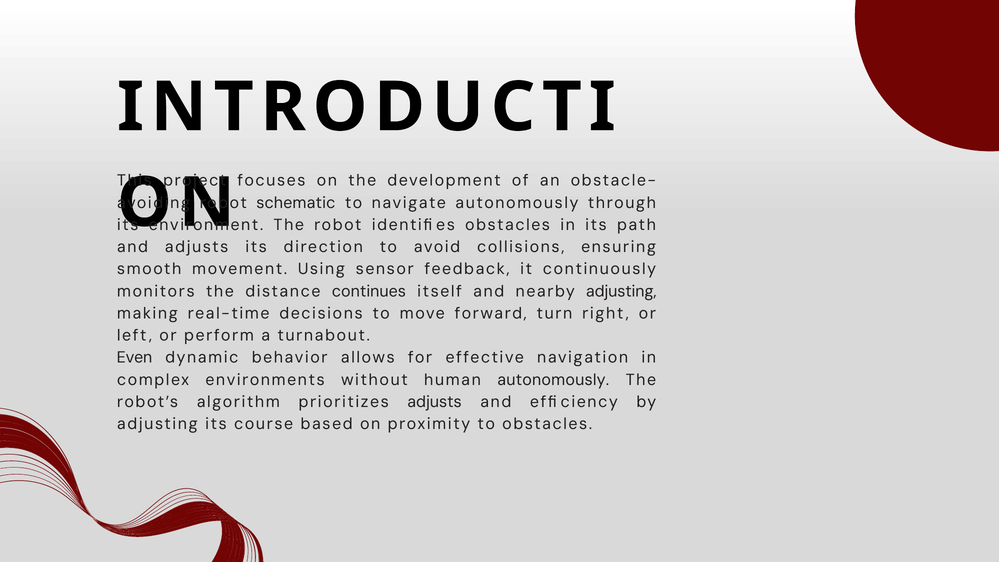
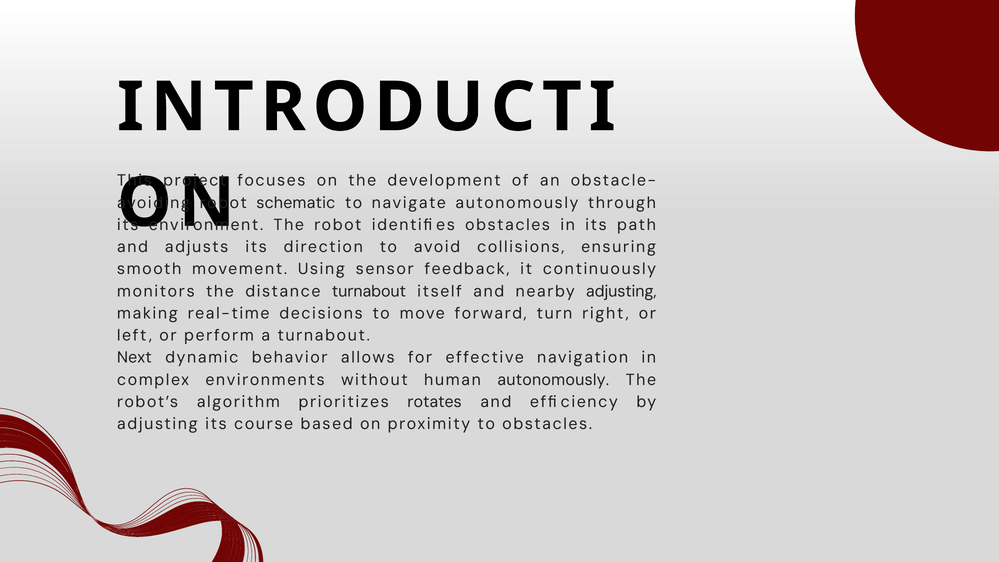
distance continues: continues -> turnabout (369, 291)
Even: Even -> Next (134, 358)
prioritizes adjusts: adjusts -> rotates (435, 402)
